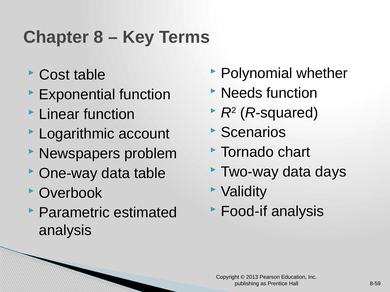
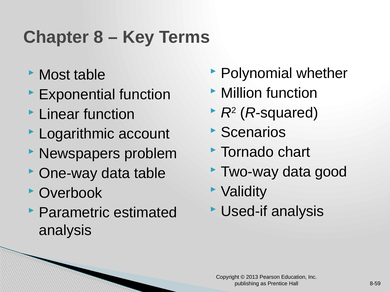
Cost: Cost -> Most (54, 75)
Needs: Needs -> Million (242, 93)
days: days -> good (331, 172)
Food-if: Food-if -> Used-if (244, 212)
